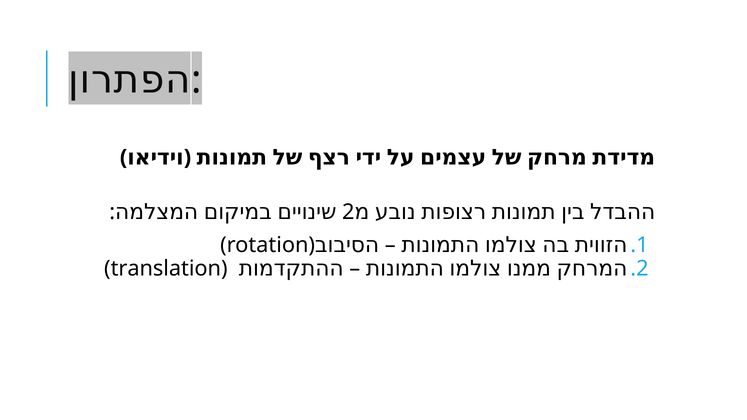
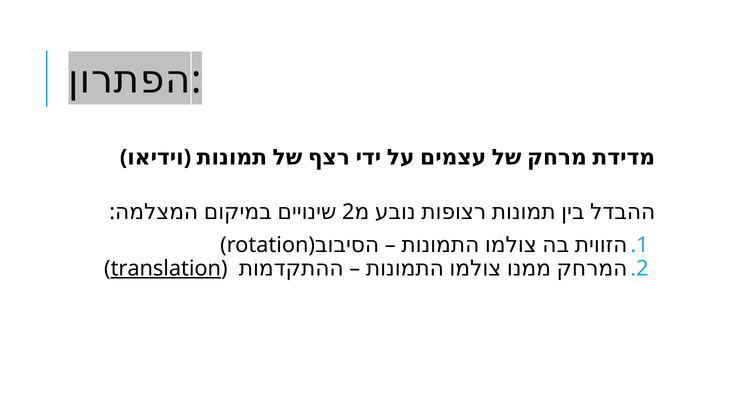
translation underline: none -> present (166, 269)
